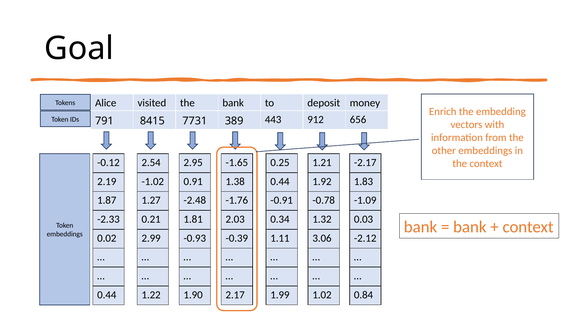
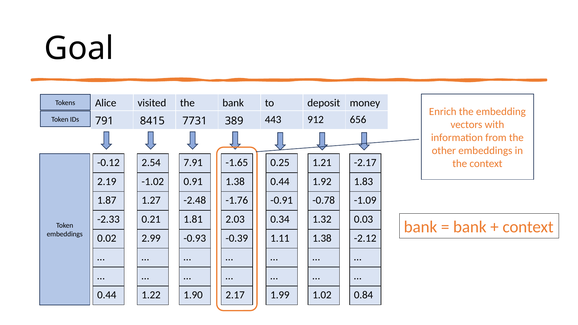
2.95: 2.95 -> 7.91 (193, 163)
3.06: 3.06 -> 1.38 (322, 238)
